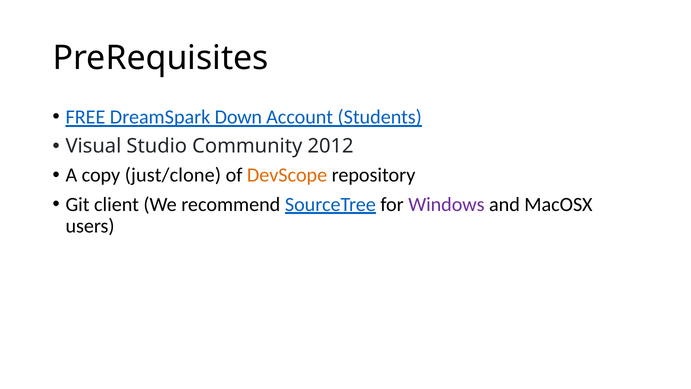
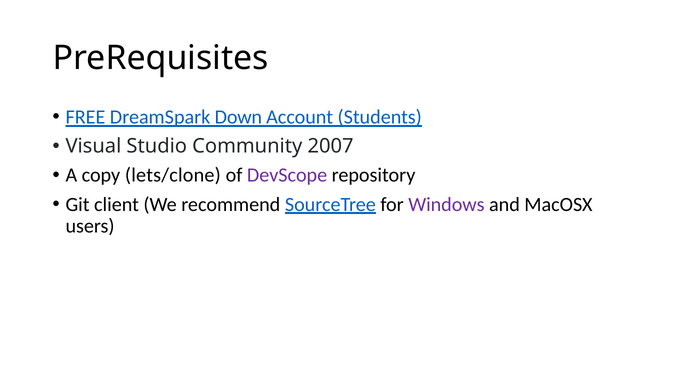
2012: 2012 -> 2007 (331, 146)
just/clone: just/clone -> lets/clone (173, 175)
DevScope colour: orange -> purple (287, 175)
